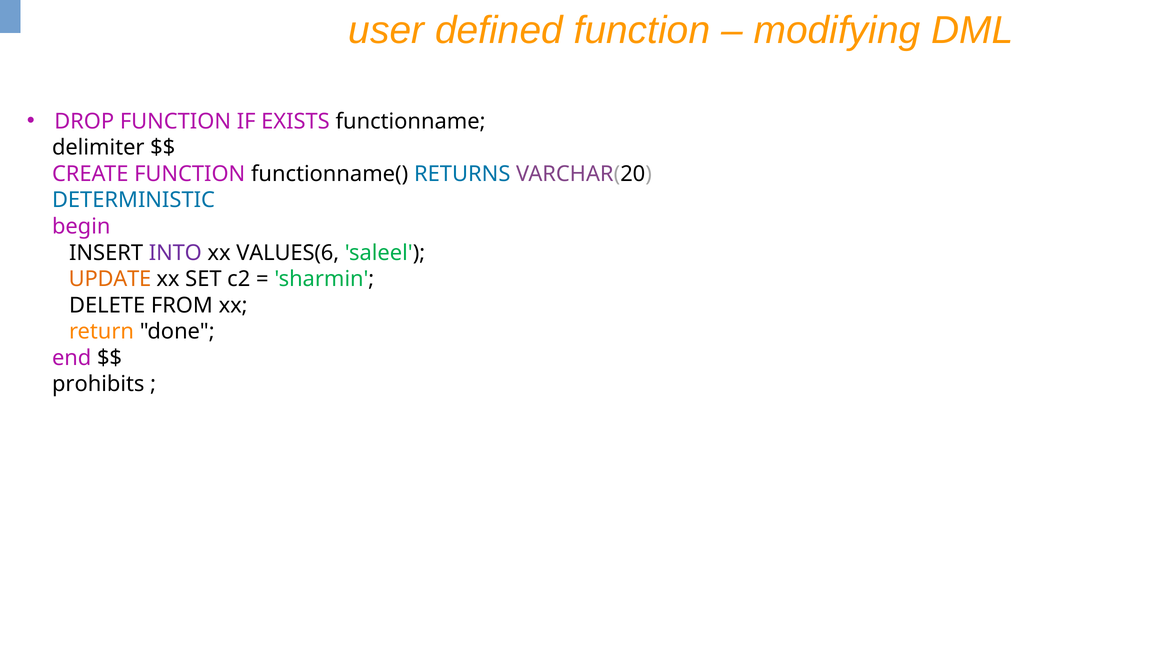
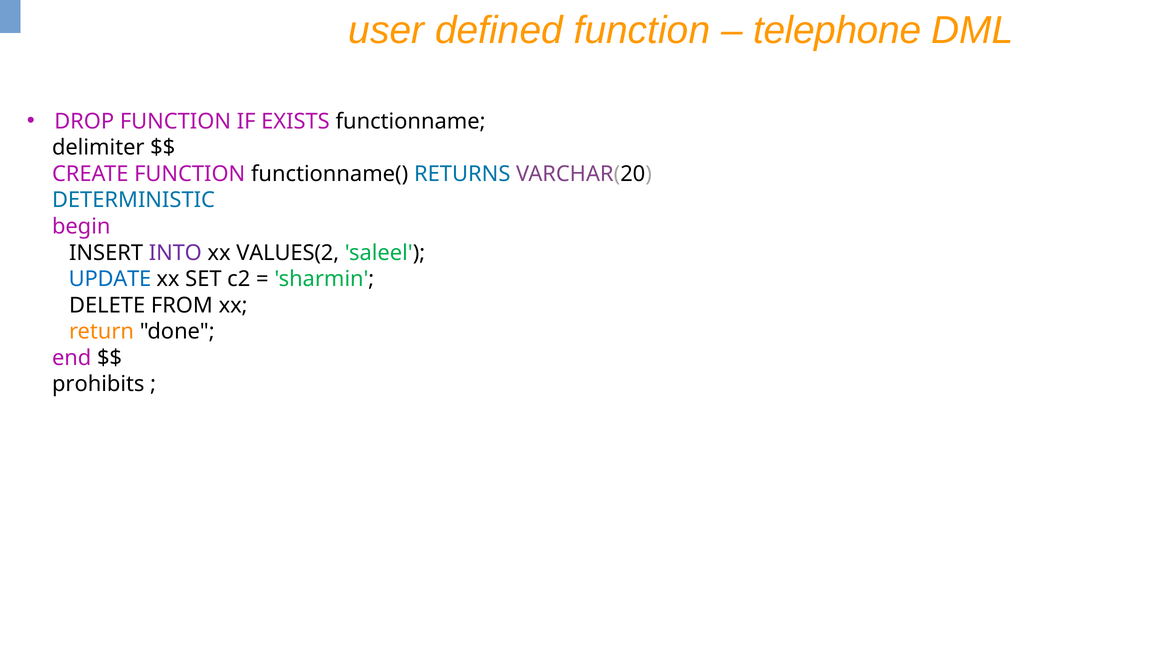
modifying: modifying -> telephone (837, 30)
VALUES(6: VALUES(6 -> VALUES(2 (288, 253)
UPDATE colour: orange -> blue (110, 279)
